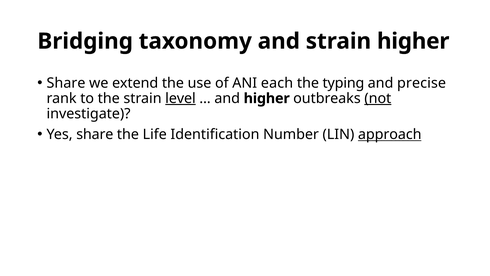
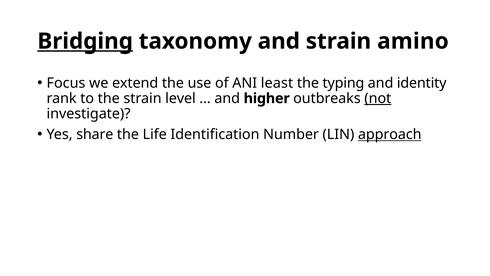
Bridging underline: none -> present (85, 41)
strain higher: higher -> amino (413, 41)
Share: Share -> Focus (66, 83)
each: each -> least (277, 83)
precise: precise -> identity (422, 83)
level underline: present -> none (181, 98)
